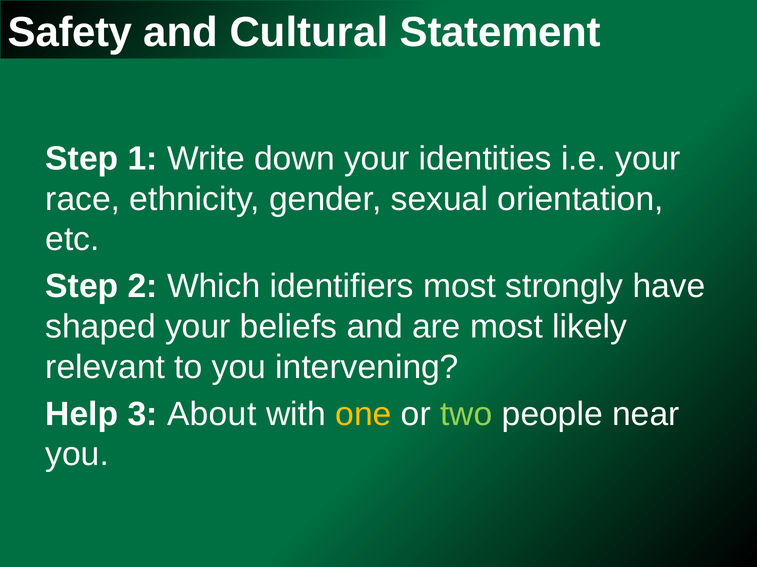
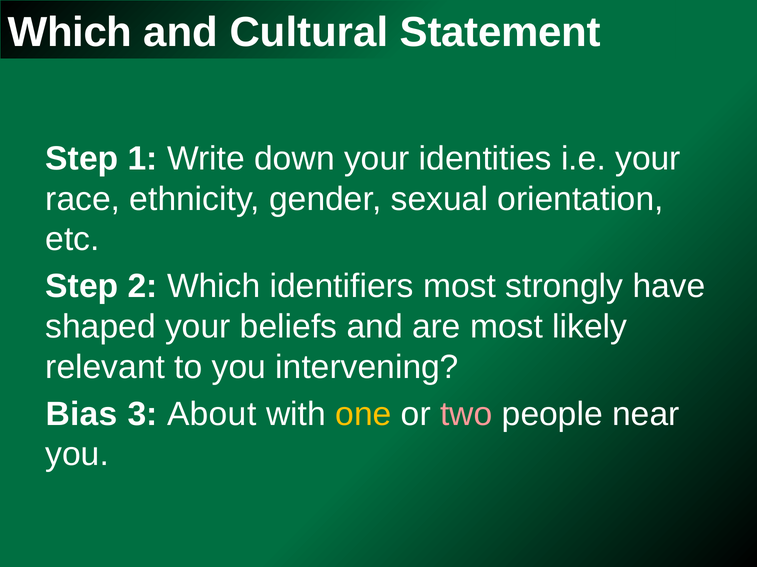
Safety: Safety -> Which (70, 33)
Help: Help -> Bias (82, 415)
two colour: light green -> pink (466, 415)
